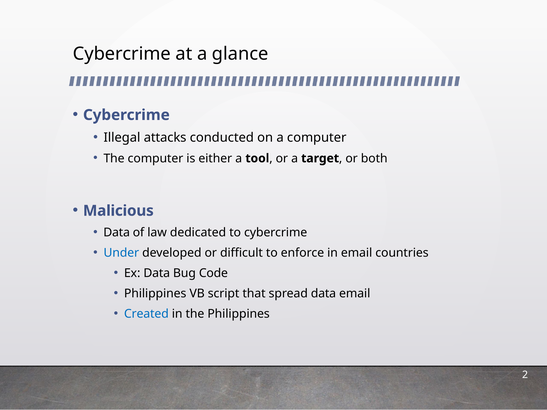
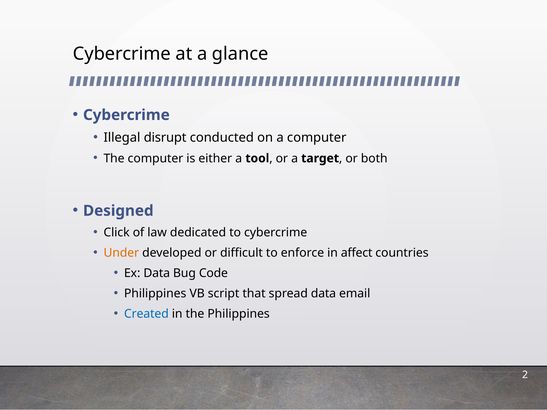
attacks: attacks -> disrupt (165, 138)
Malicious: Malicious -> Designed (118, 211)
Data: Data -> Click (117, 233)
Under colour: blue -> orange (121, 253)
in email: email -> affect (357, 253)
